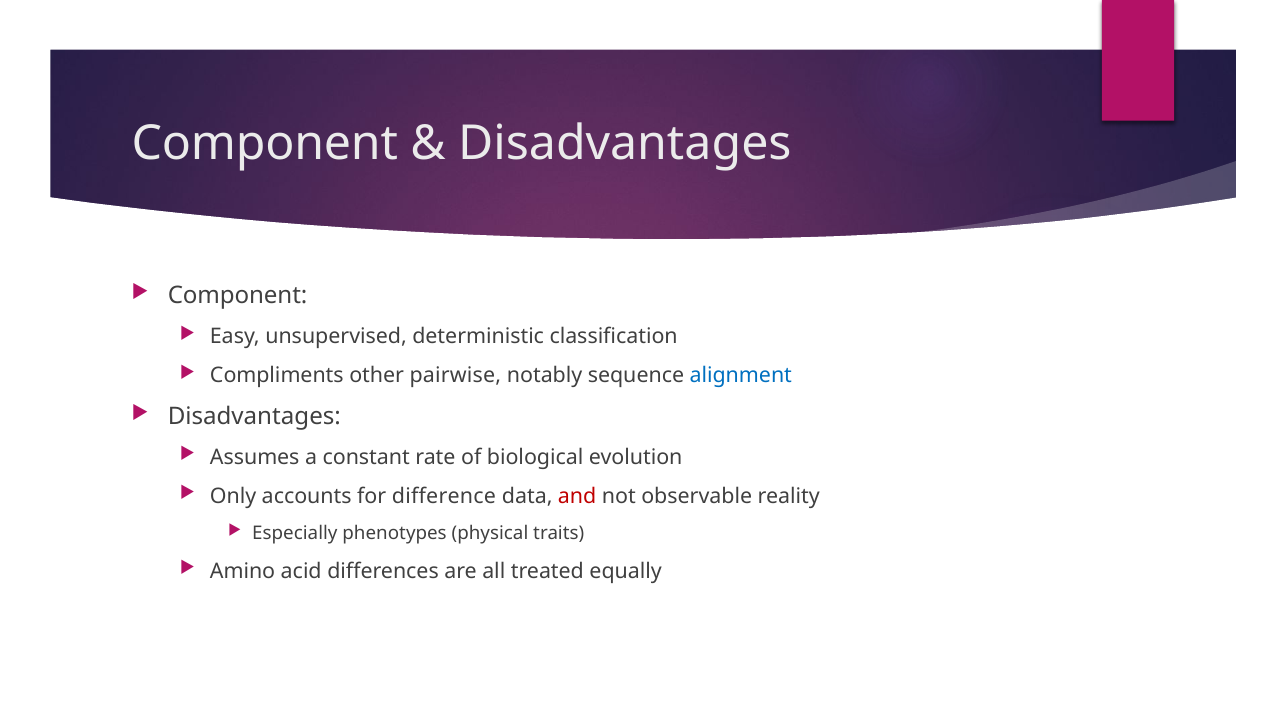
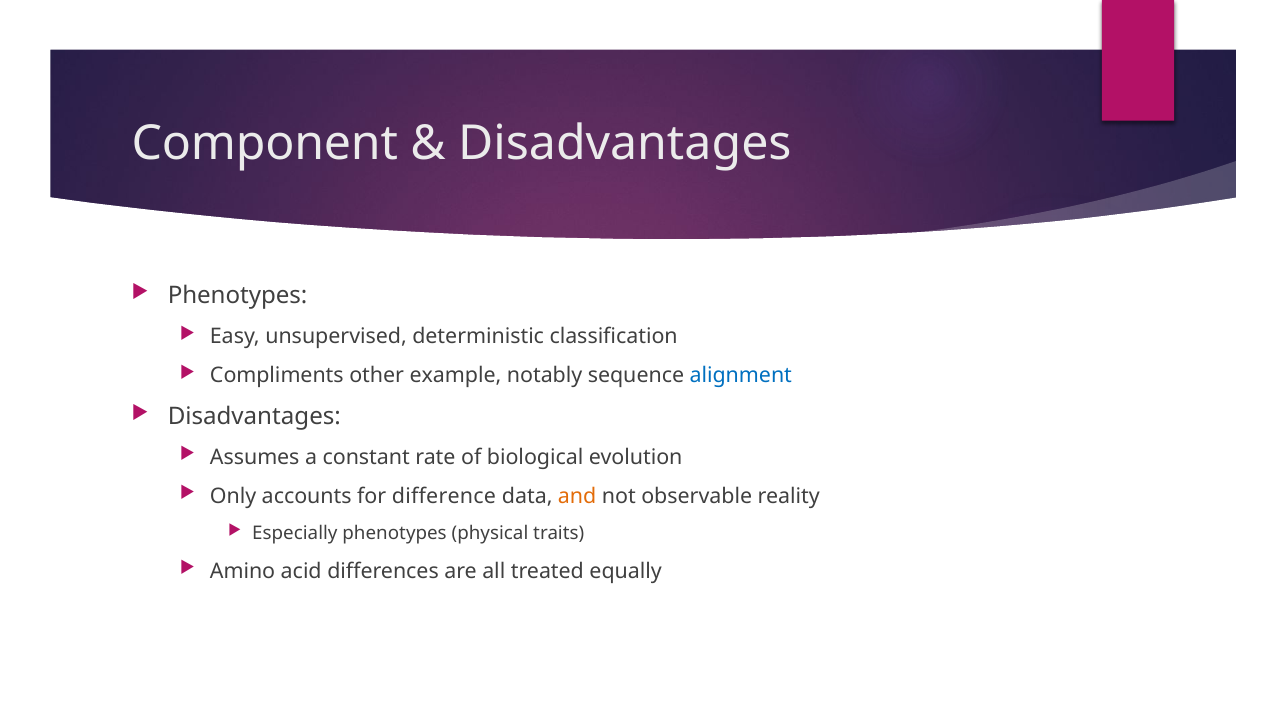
Component: Component -> Phenotypes (238, 296)
pairwise: pairwise -> example (455, 376)
and colour: red -> orange (577, 496)
